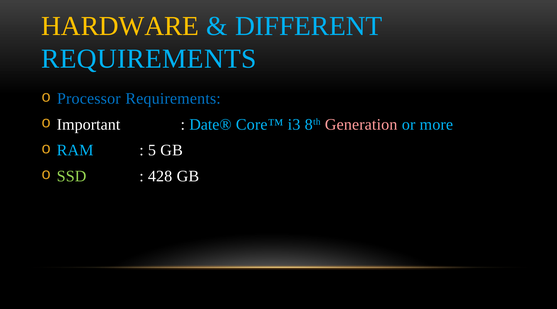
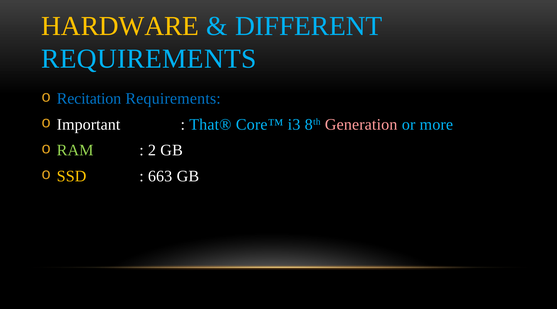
Processor: Processor -> Recitation (89, 99)
Date®: Date® -> That® (210, 125)
RAM colour: light blue -> light green (75, 150)
5: 5 -> 2 (152, 150)
SSD colour: light green -> yellow (72, 176)
428: 428 -> 663 (160, 176)
